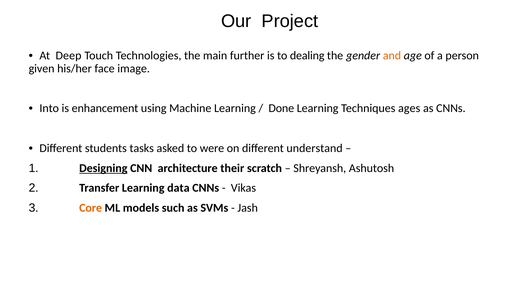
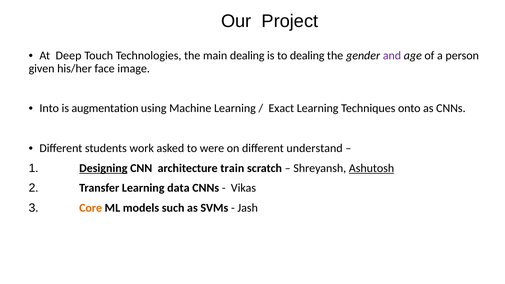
main further: further -> dealing (247, 56)
and colour: orange -> purple (392, 56)
enhancement: enhancement -> augmentation (105, 108)
Done: Done -> Exact (281, 108)
ages: ages -> onto (409, 108)
tasks: tasks -> work (142, 148)
their: their -> train (232, 168)
Ashutosh underline: none -> present (372, 168)
